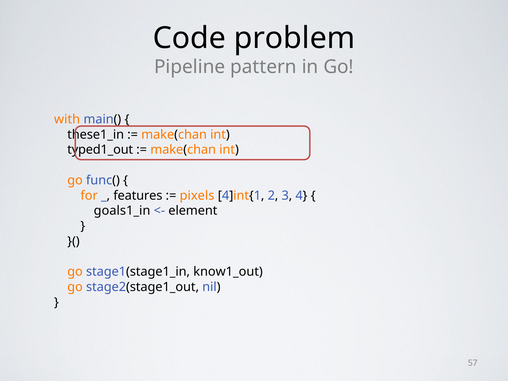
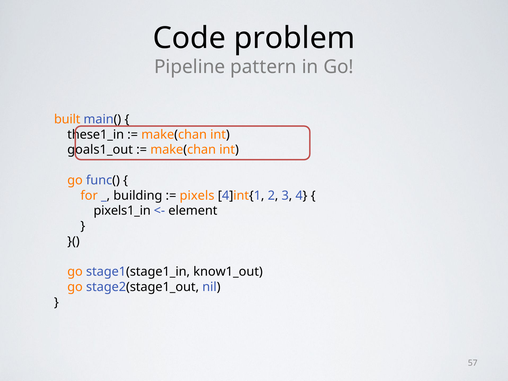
with: with -> built (67, 119)
typed1_out: typed1_out -> goals1_out (100, 150)
features: features -> building (138, 196)
goals1_in: goals1_in -> pixels1_in (122, 211)
